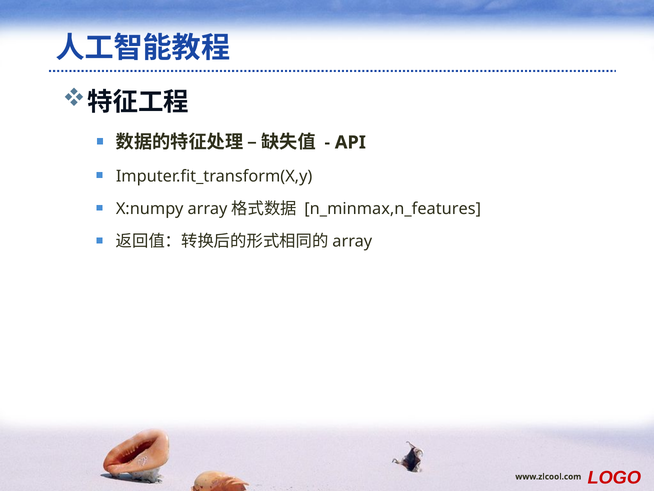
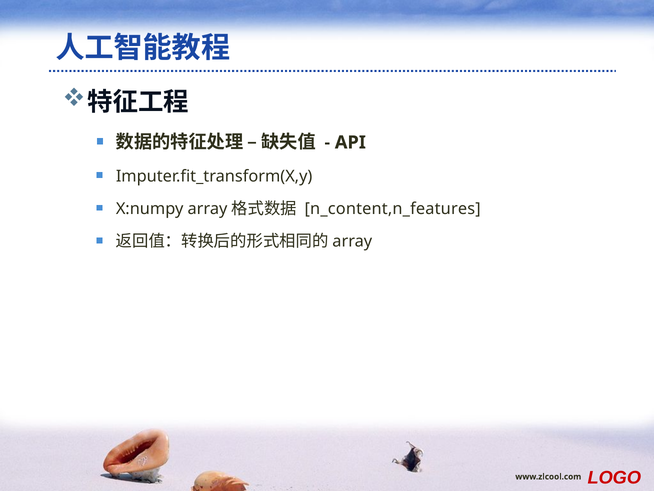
n_minmax,n_features: n_minmax,n_features -> n_content,n_features (393, 209)
